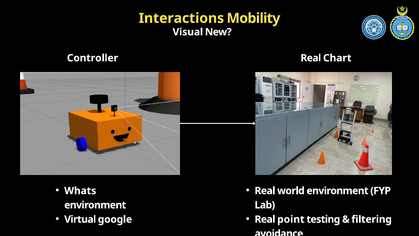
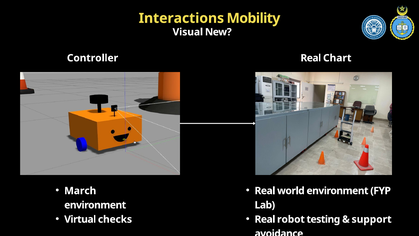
Whats: Whats -> March (80, 191)
point: point -> robot (291, 219)
filtering: filtering -> support (372, 219)
google: google -> checks (115, 219)
